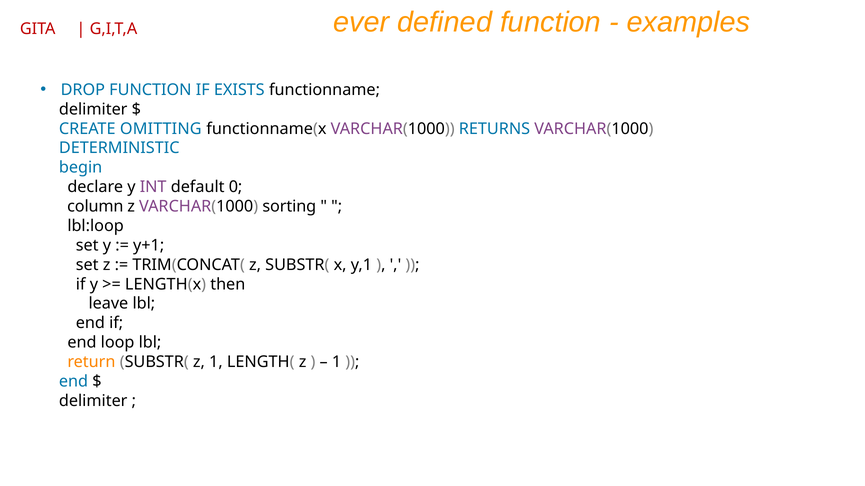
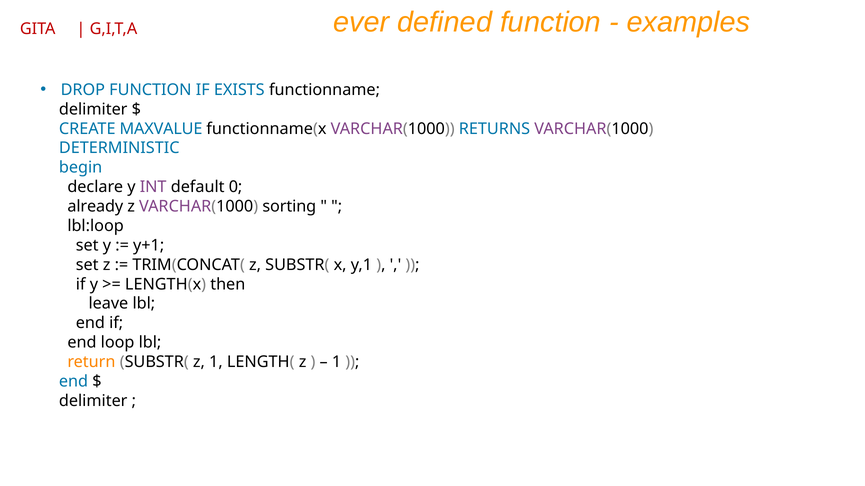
OMITTING: OMITTING -> MAXVALUE (161, 129)
column: column -> already (95, 207)
